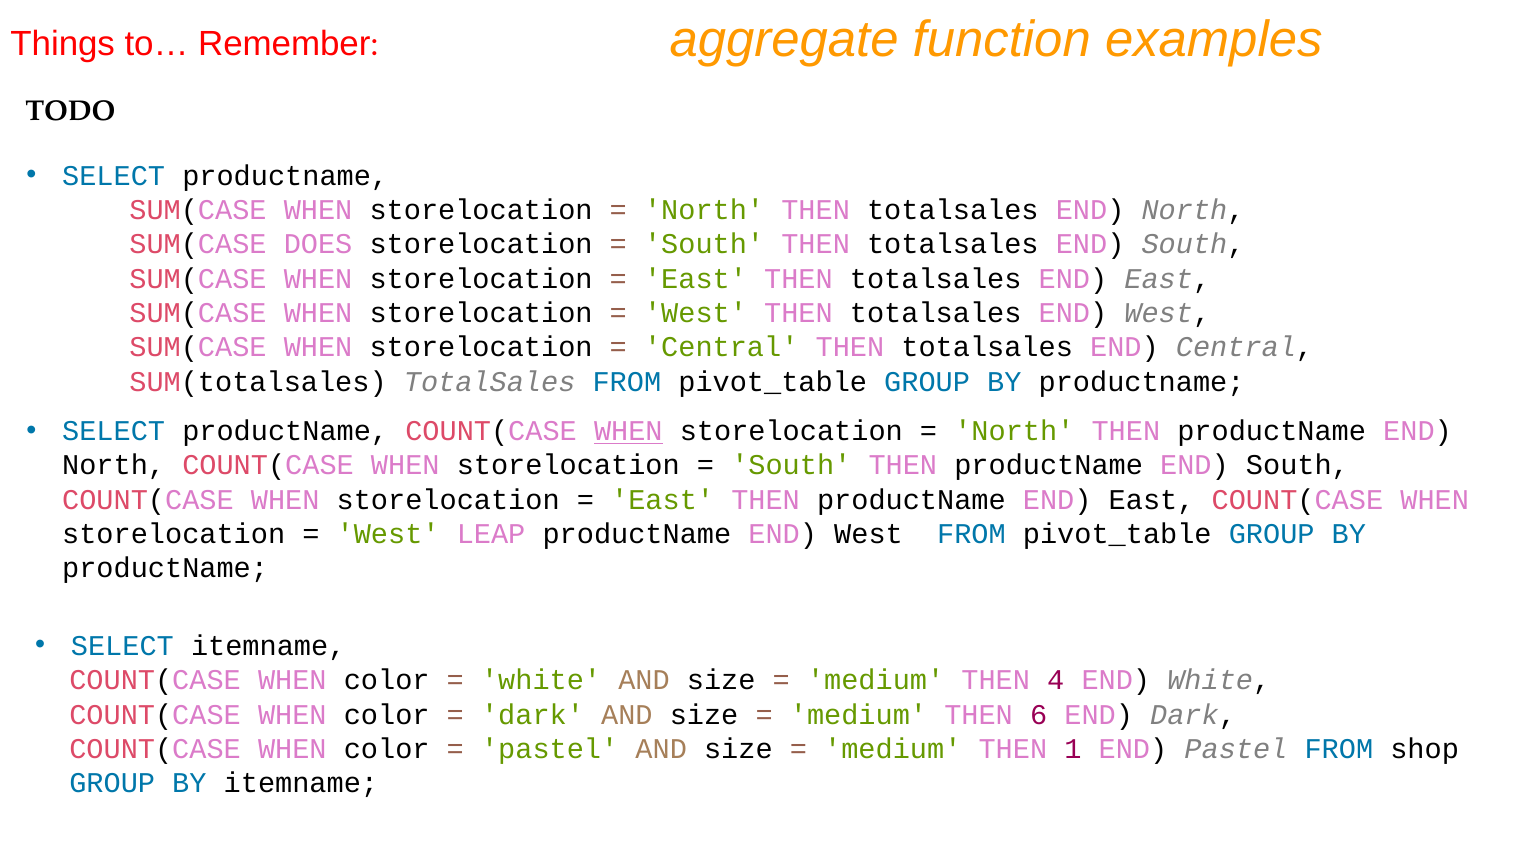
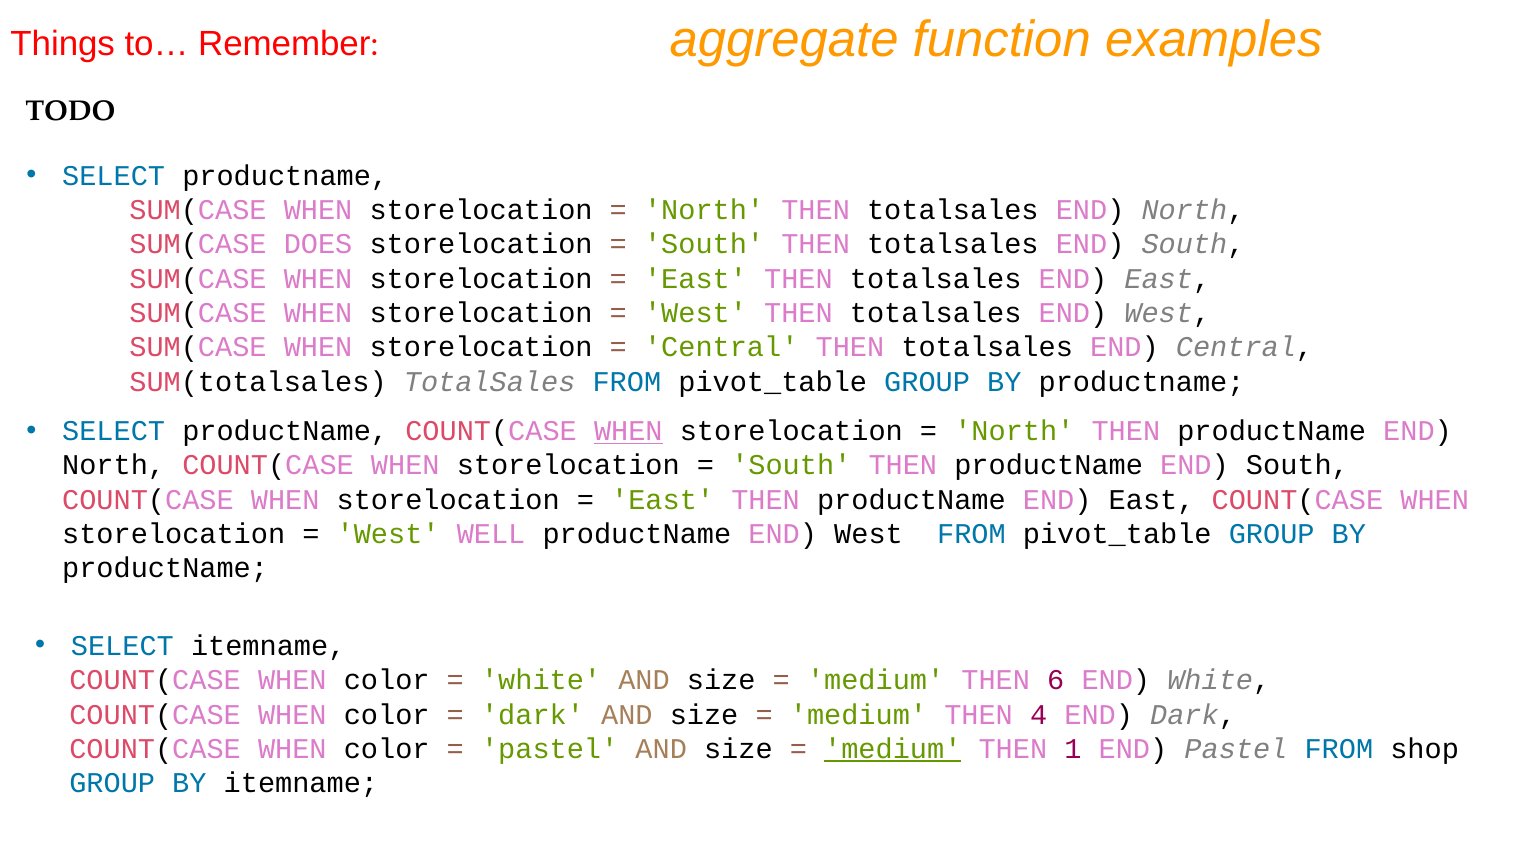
LEAP: LEAP -> WELL (491, 534)
4: 4 -> 6 (1056, 680)
6: 6 -> 4 (1039, 714)
medium underline: none -> present (893, 749)
